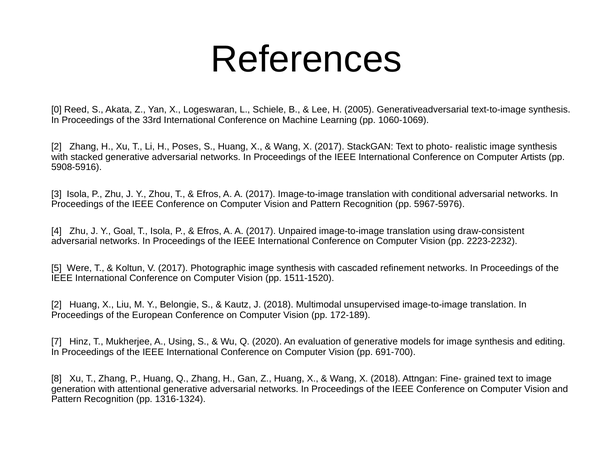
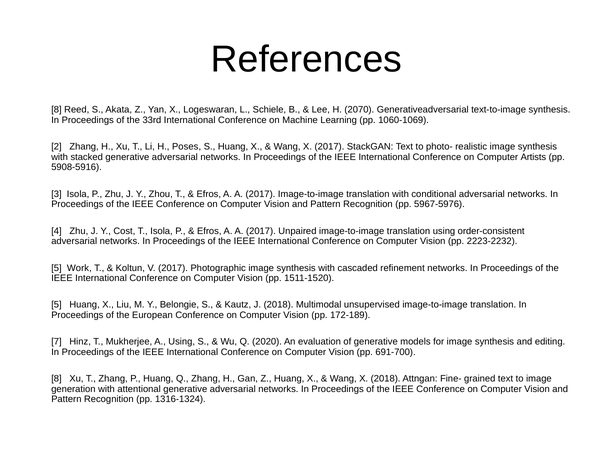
0: 0 -> 8 (56, 110)
2005: 2005 -> 2070 (359, 110)
Goal: Goal -> Cost (124, 231)
draw-consistent: draw-consistent -> order-consistent (491, 231)
Were: Were -> Work (79, 268)
2: 2 -> 5 (56, 305)
